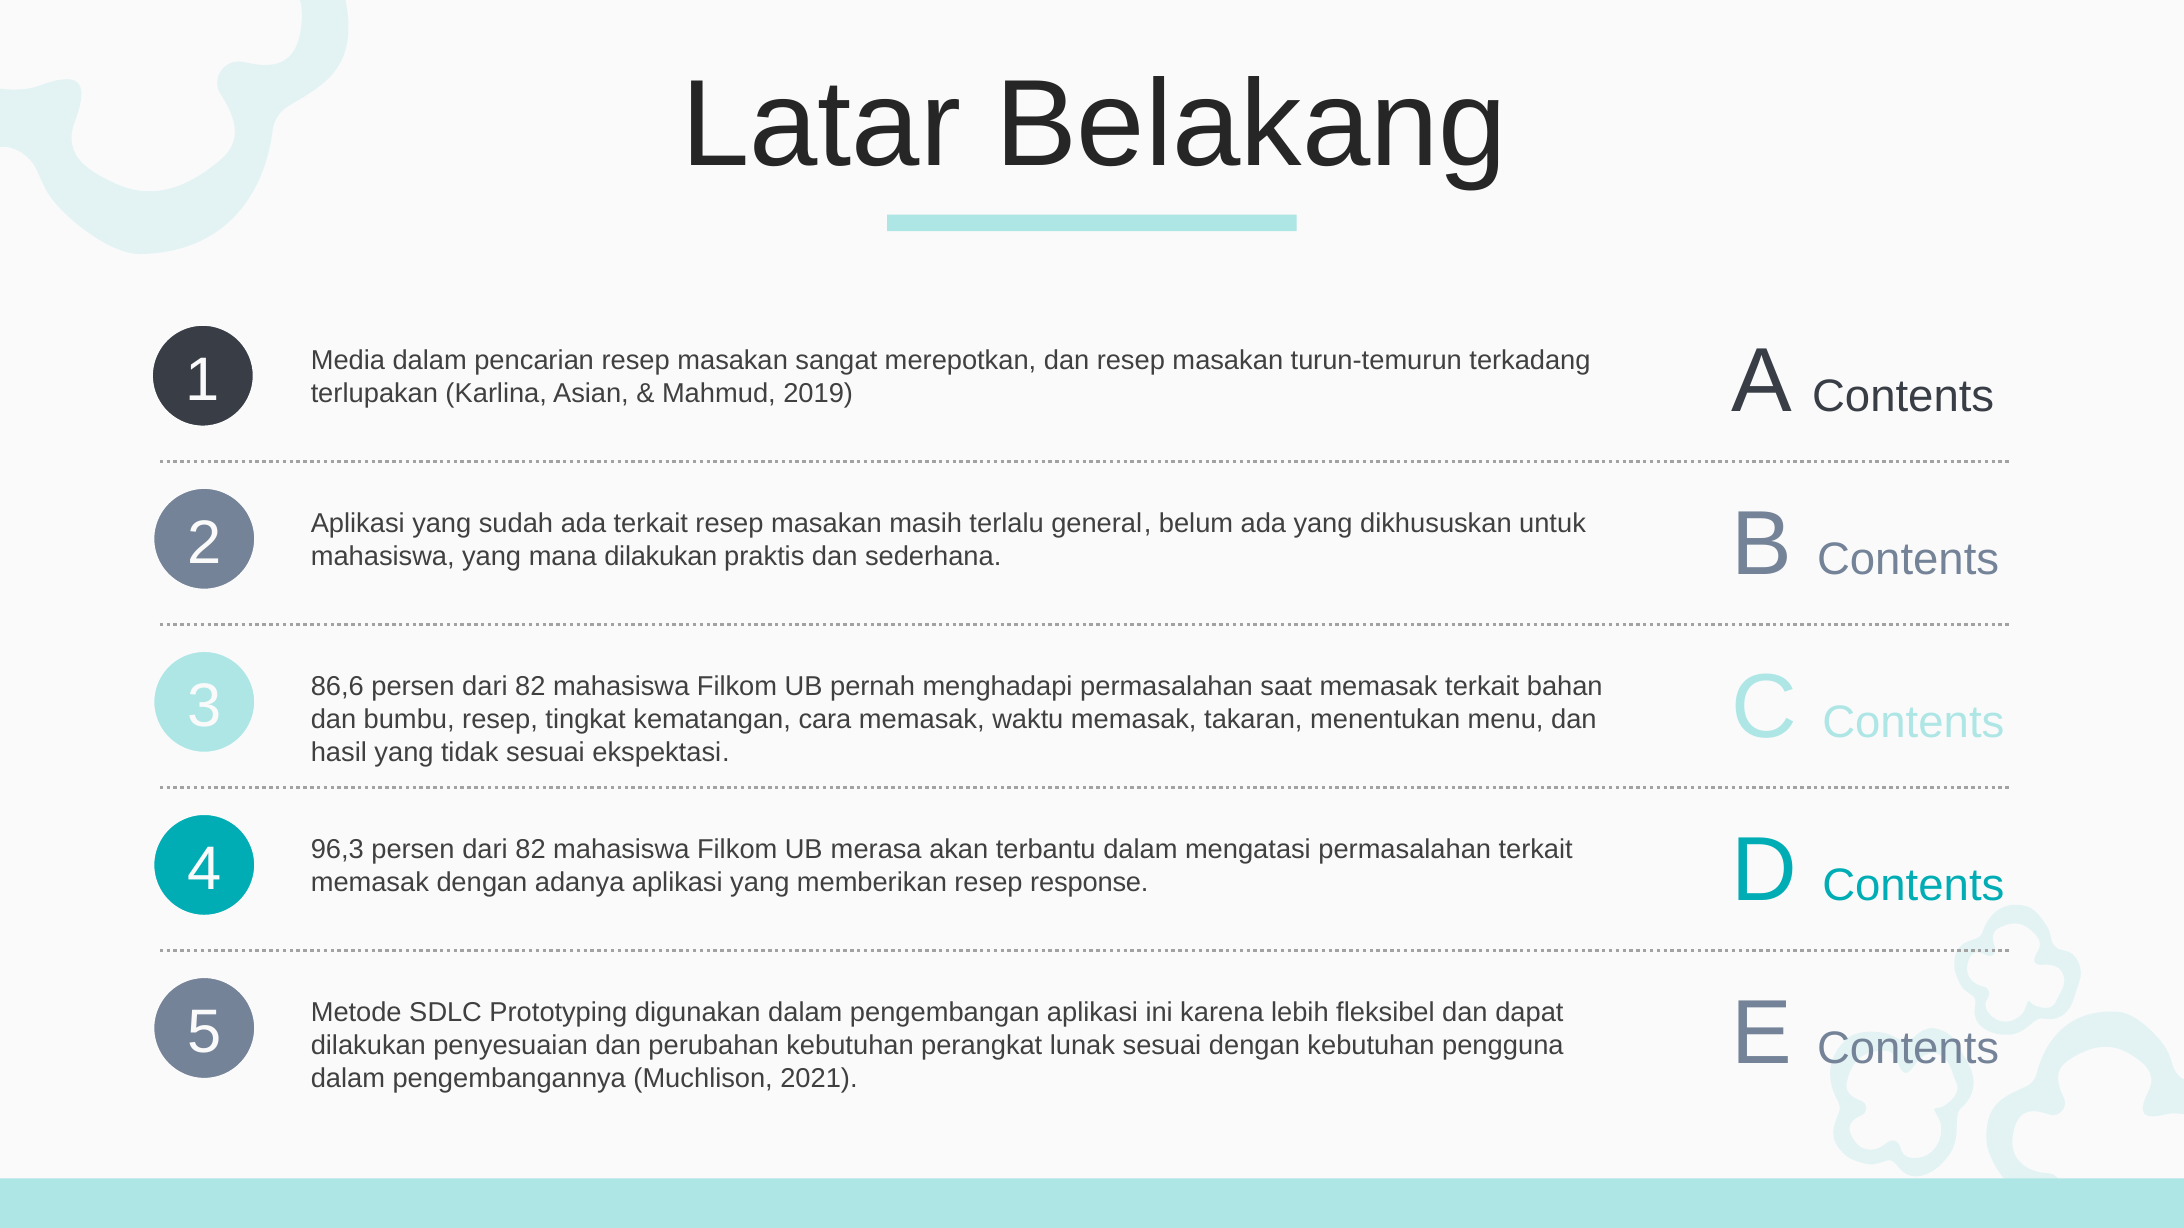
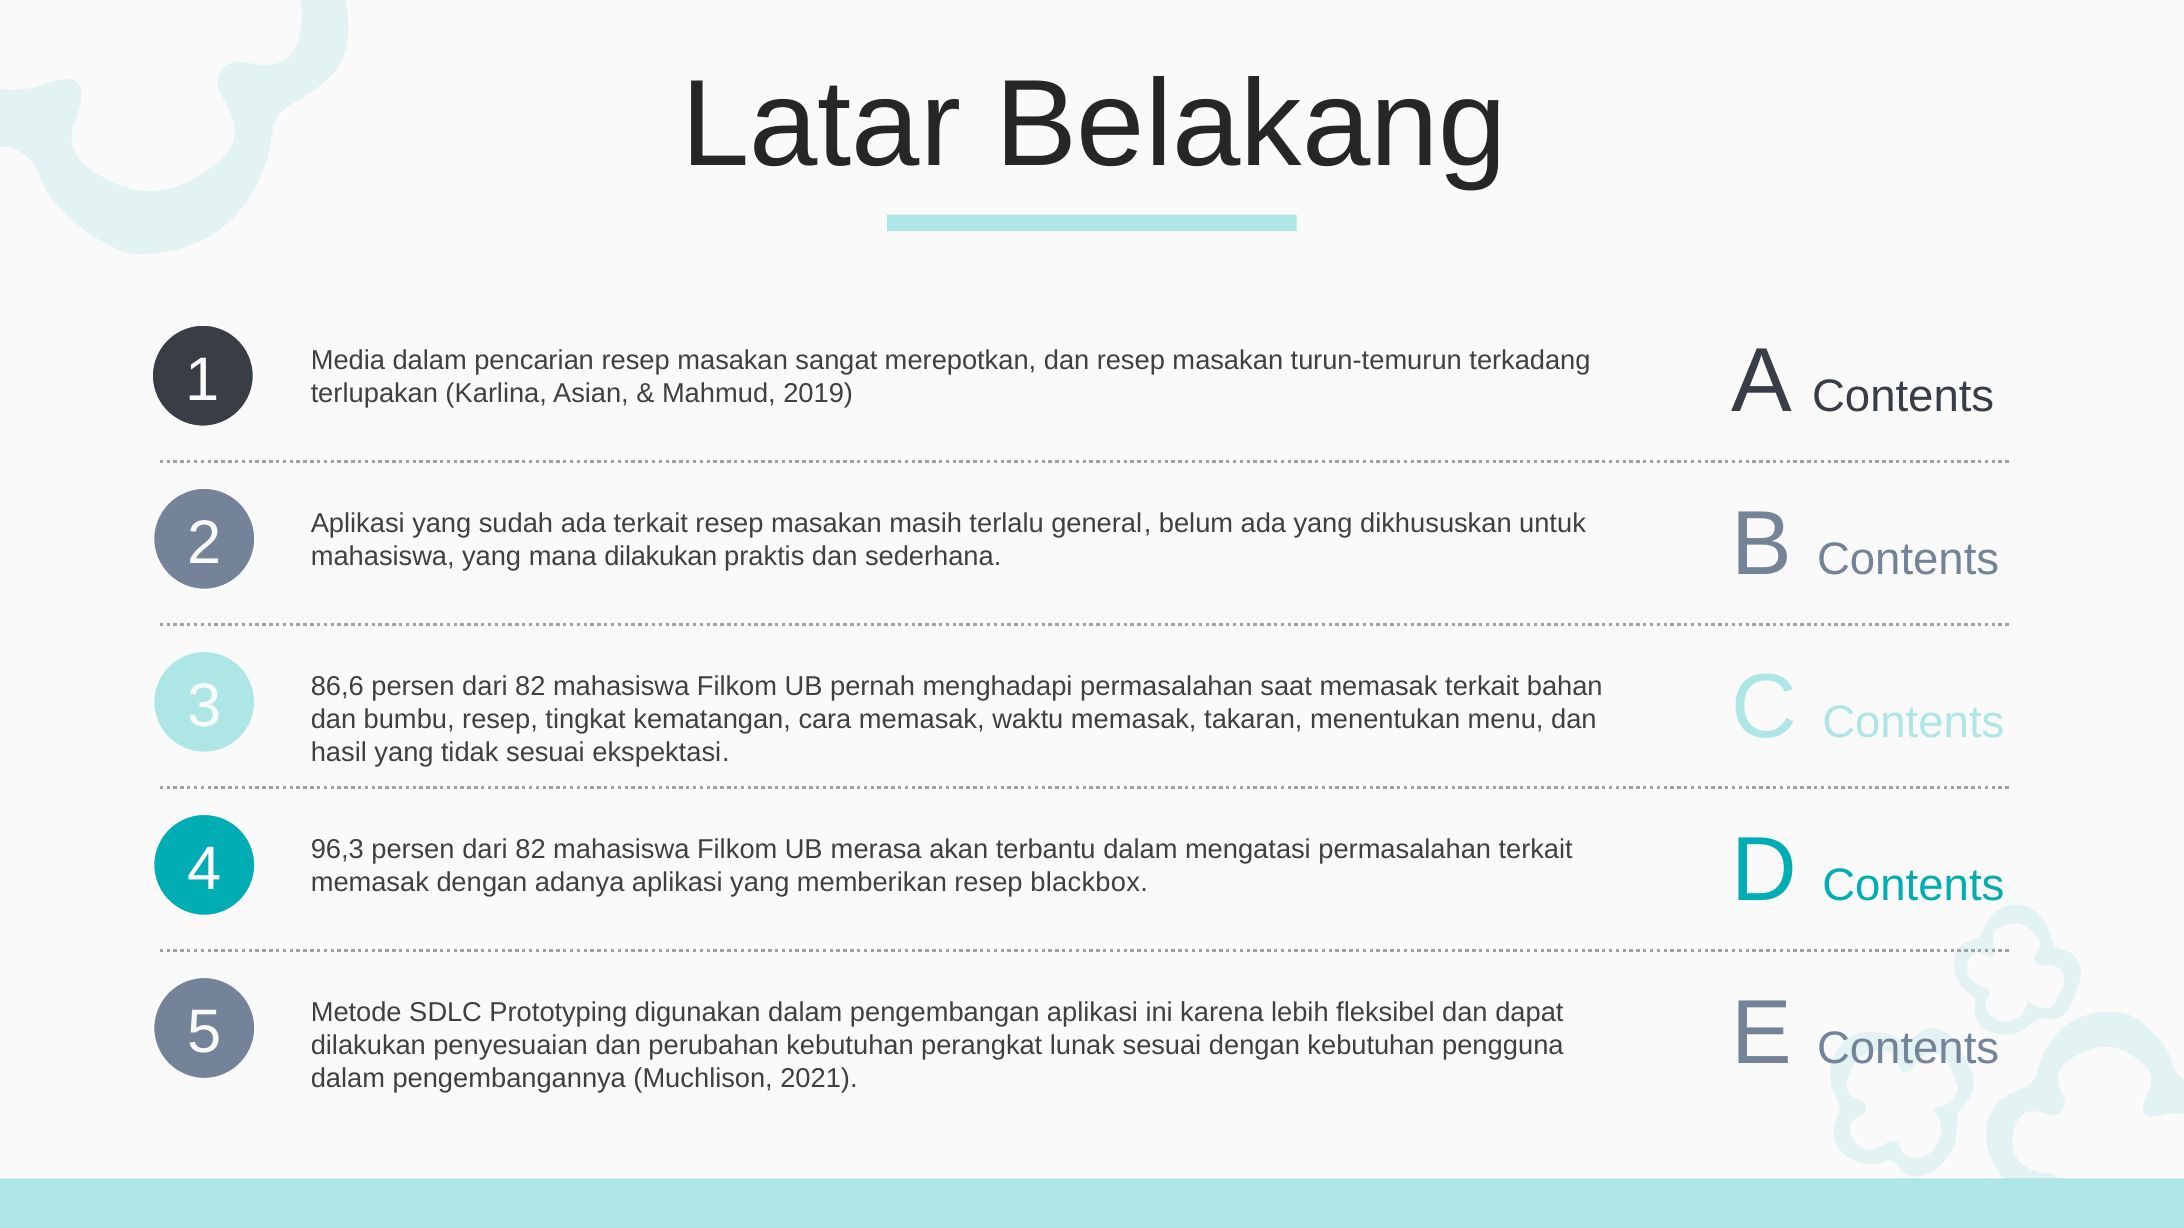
response: response -> blackbox (1089, 883)
